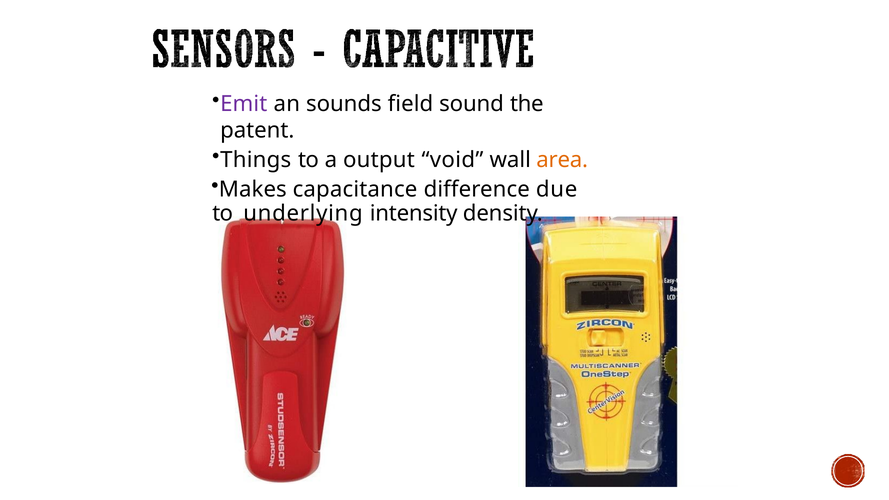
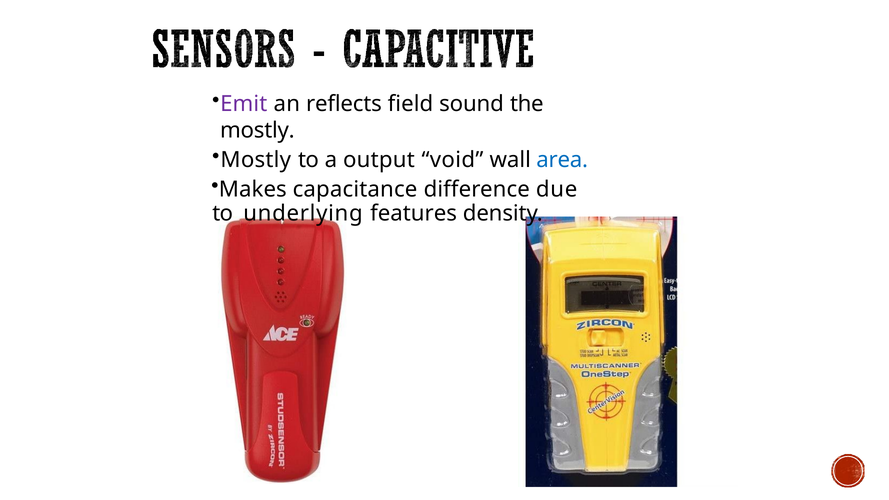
sounds: sounds -> reflects (344, 104)
patent: patent -> mostly (257, 130)
Things: Things -> Mostly (256, 160)
area colour: orange -> blue (562, 160)
intensity: intensity -> features (414, 213)
